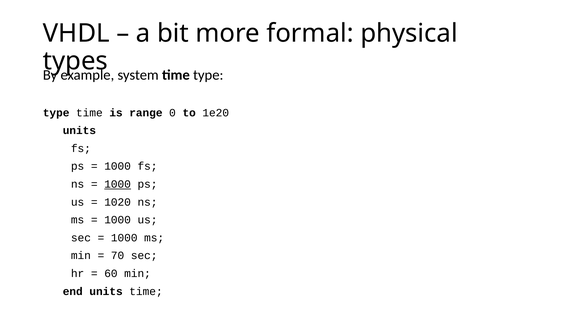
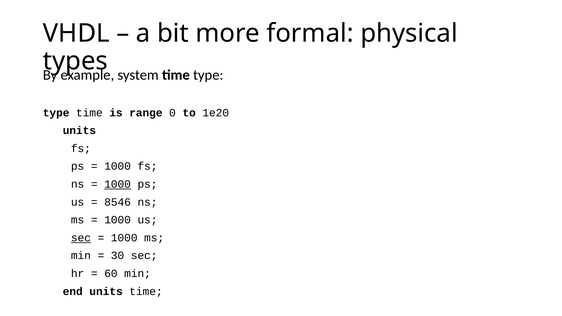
1020: 1020 -> 8546 (118, 202)
sec underline: none -> present (81, 238)
70: 70 -> 30 (118, 256)
